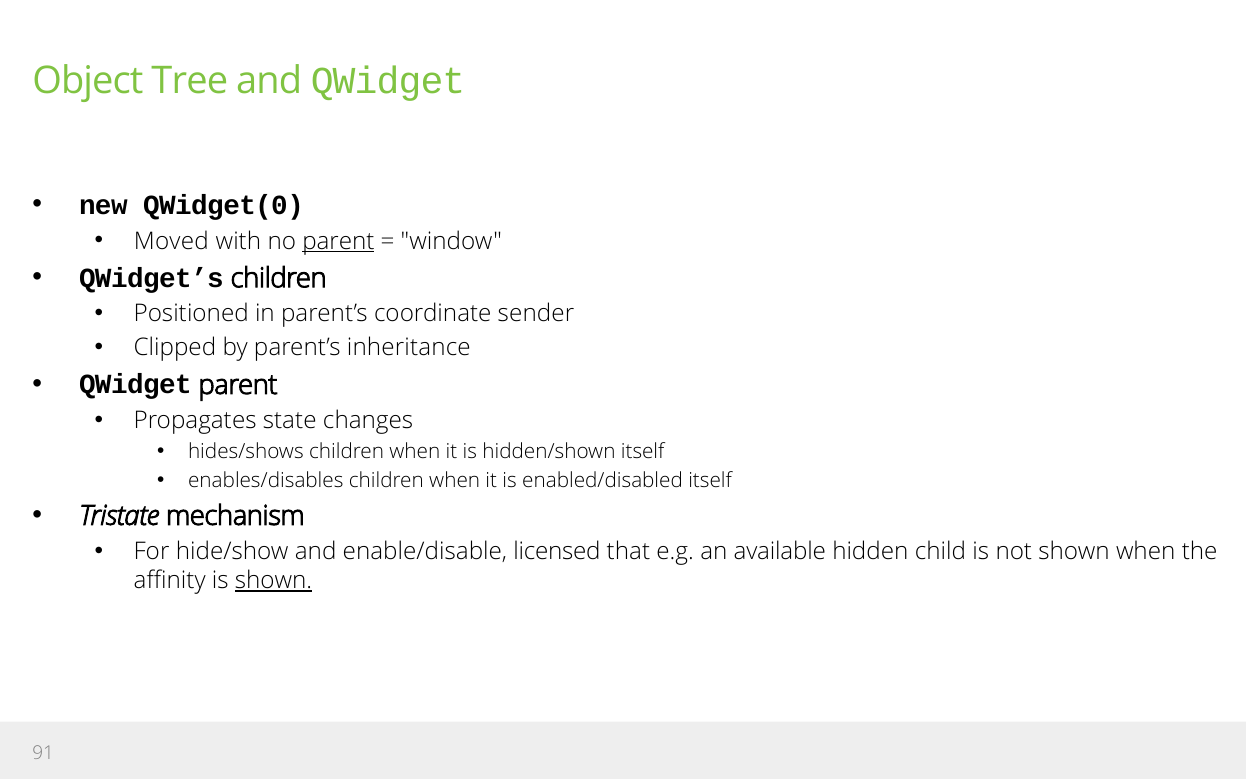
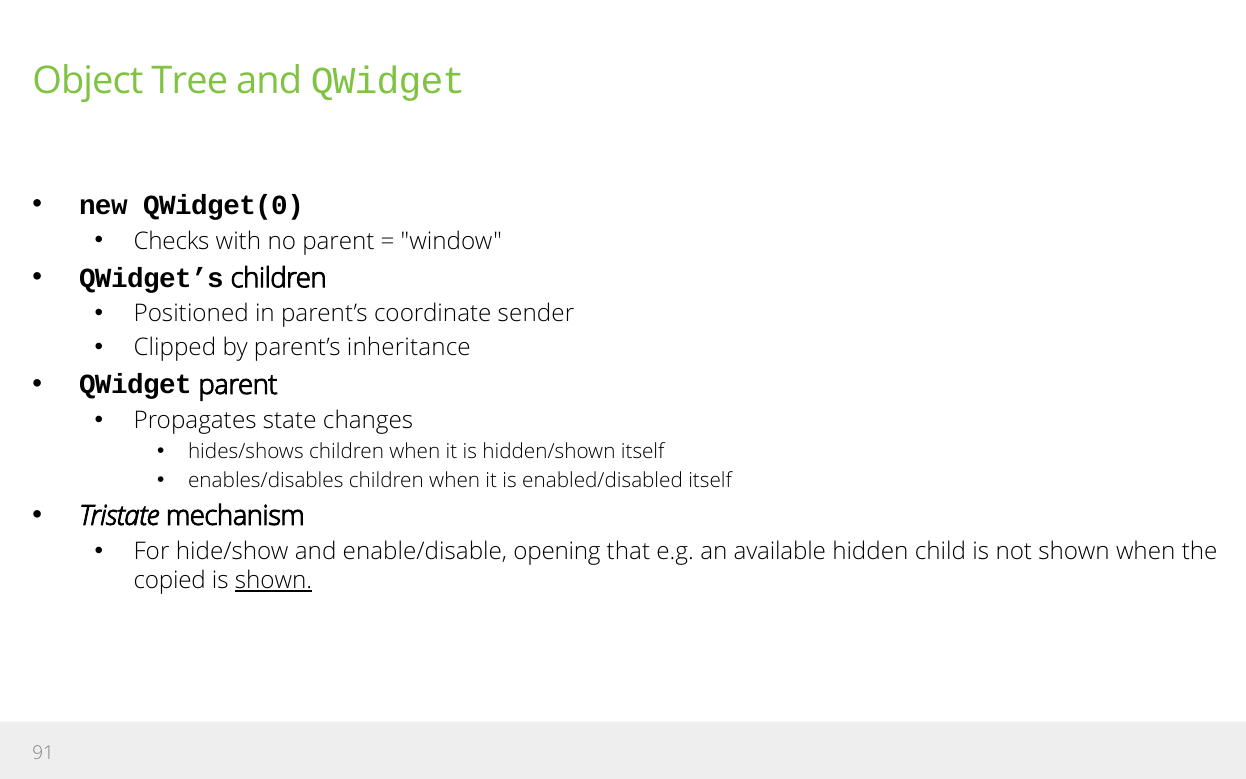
Moved: Moved -> Checks (172, 241)
parent underline: present -> none (338, 241)
licensed: licensed -> opening (557, 551)
affinity: affinity -> copied (170, 581)
